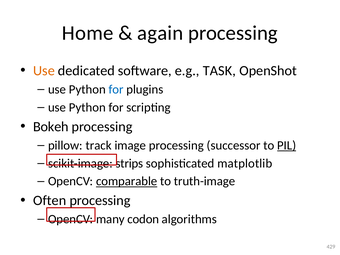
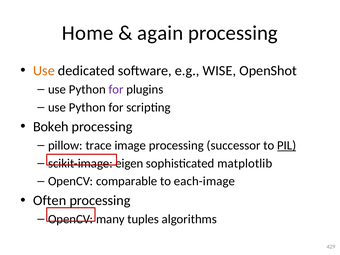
TASK: TASK -> WISE (219, 71)
for colour: blue -> purple (116, 89)
track: track -> trace (99, 145)
strips: strips -> eigen (129, 163)
comparable underline: present -> none (127, 181)
truth-image: truth-image -> each-image (204, 181)
codon: codon -> tuples (143, 219)
